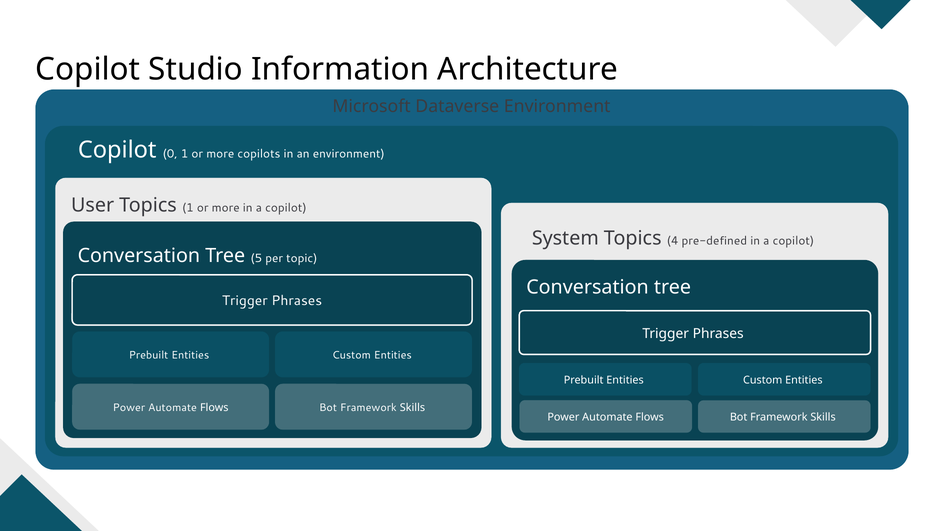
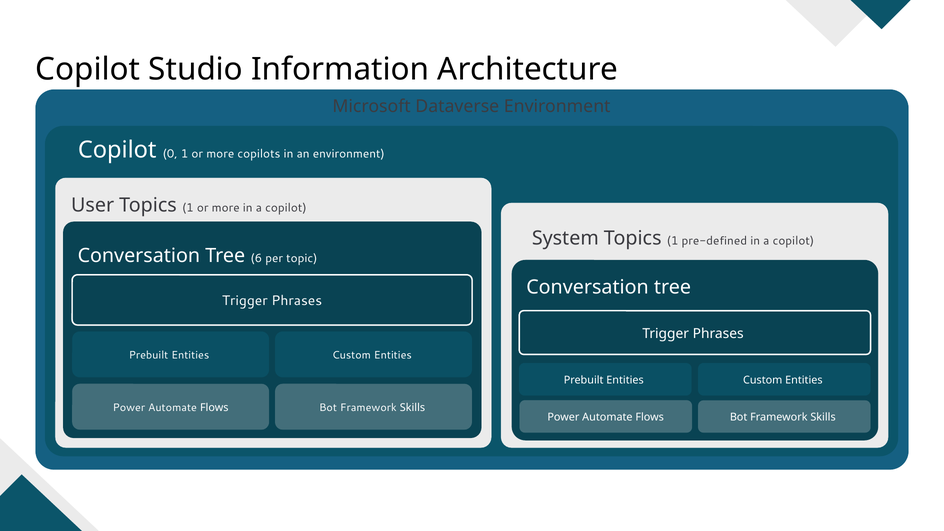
System Topics 4: 4 -> 1 (672, 241)
5: 5 -> 6 (256, 258)
